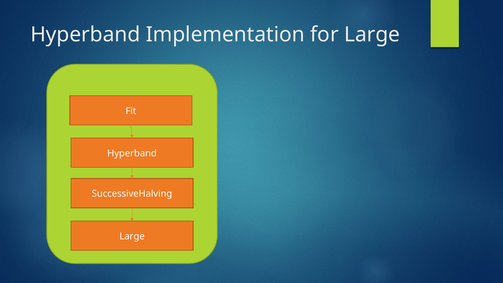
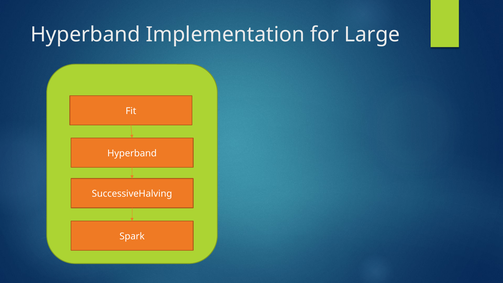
Large: Large -> Spark (132, 236)
